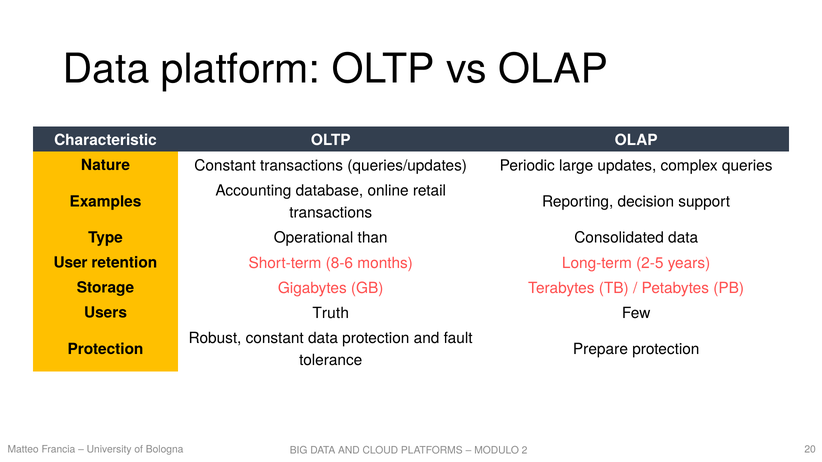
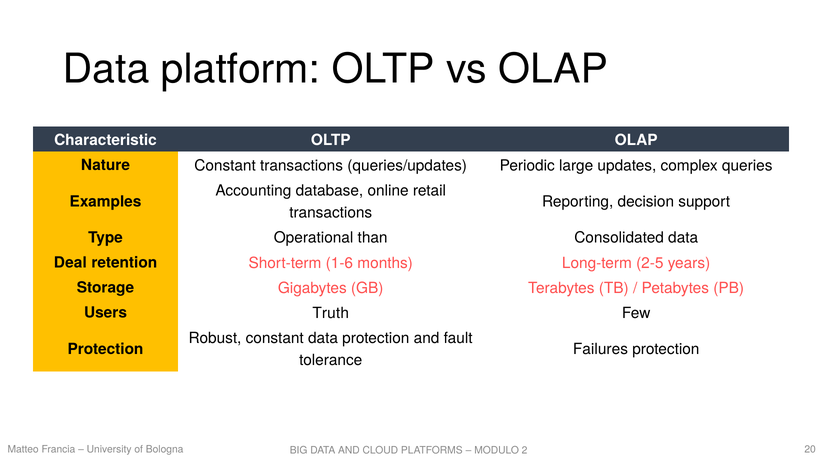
User: User -> Deal (70, 263)
8-6: 8-6 -> 1-6 (339, 263)
Prepare: Prepare -> Failures (600, 350)
